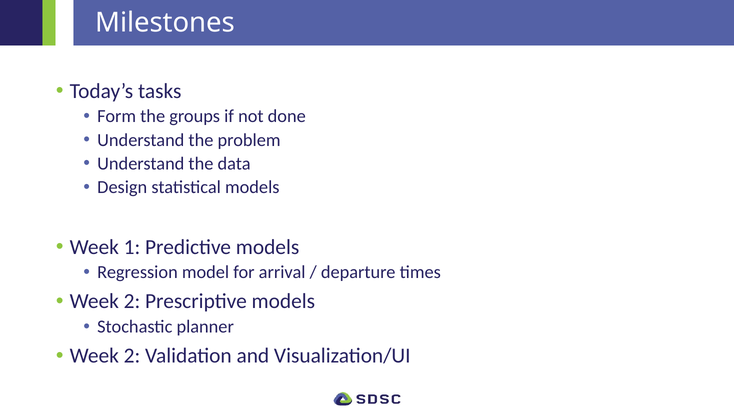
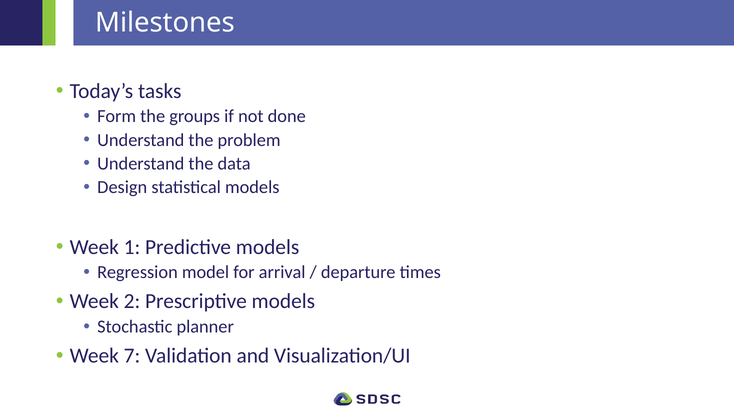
2: 2 -> 7 (132, 356)
